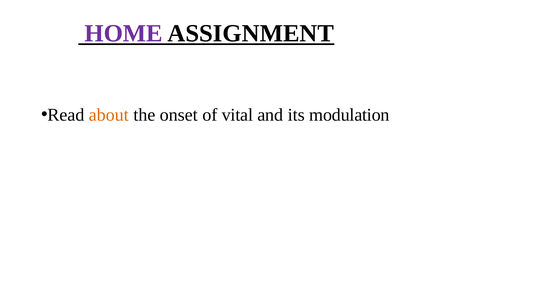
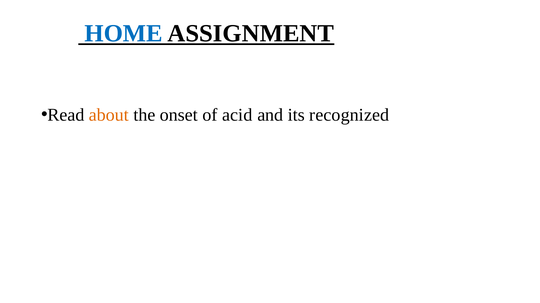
HOME colour: purple -> blue (124, 33)
vital: vital -> acid (237, 115)
modulation: modulation -> recognized (349, 115)
